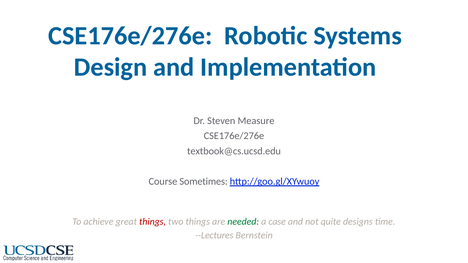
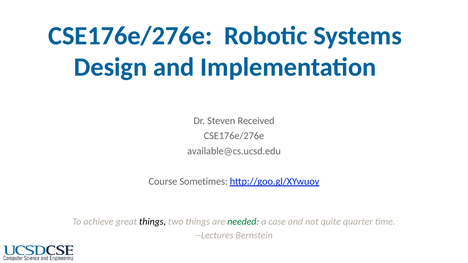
Measure: Measure -> Received (256, 121)
textbook@cs.ucsd.edu: textbook@cs.ucsd.edu -> available@cs.ucsd.edu (234, 151)
things colour: red -> black (153, 222)
designs: designs -> quarter (358, 222)
